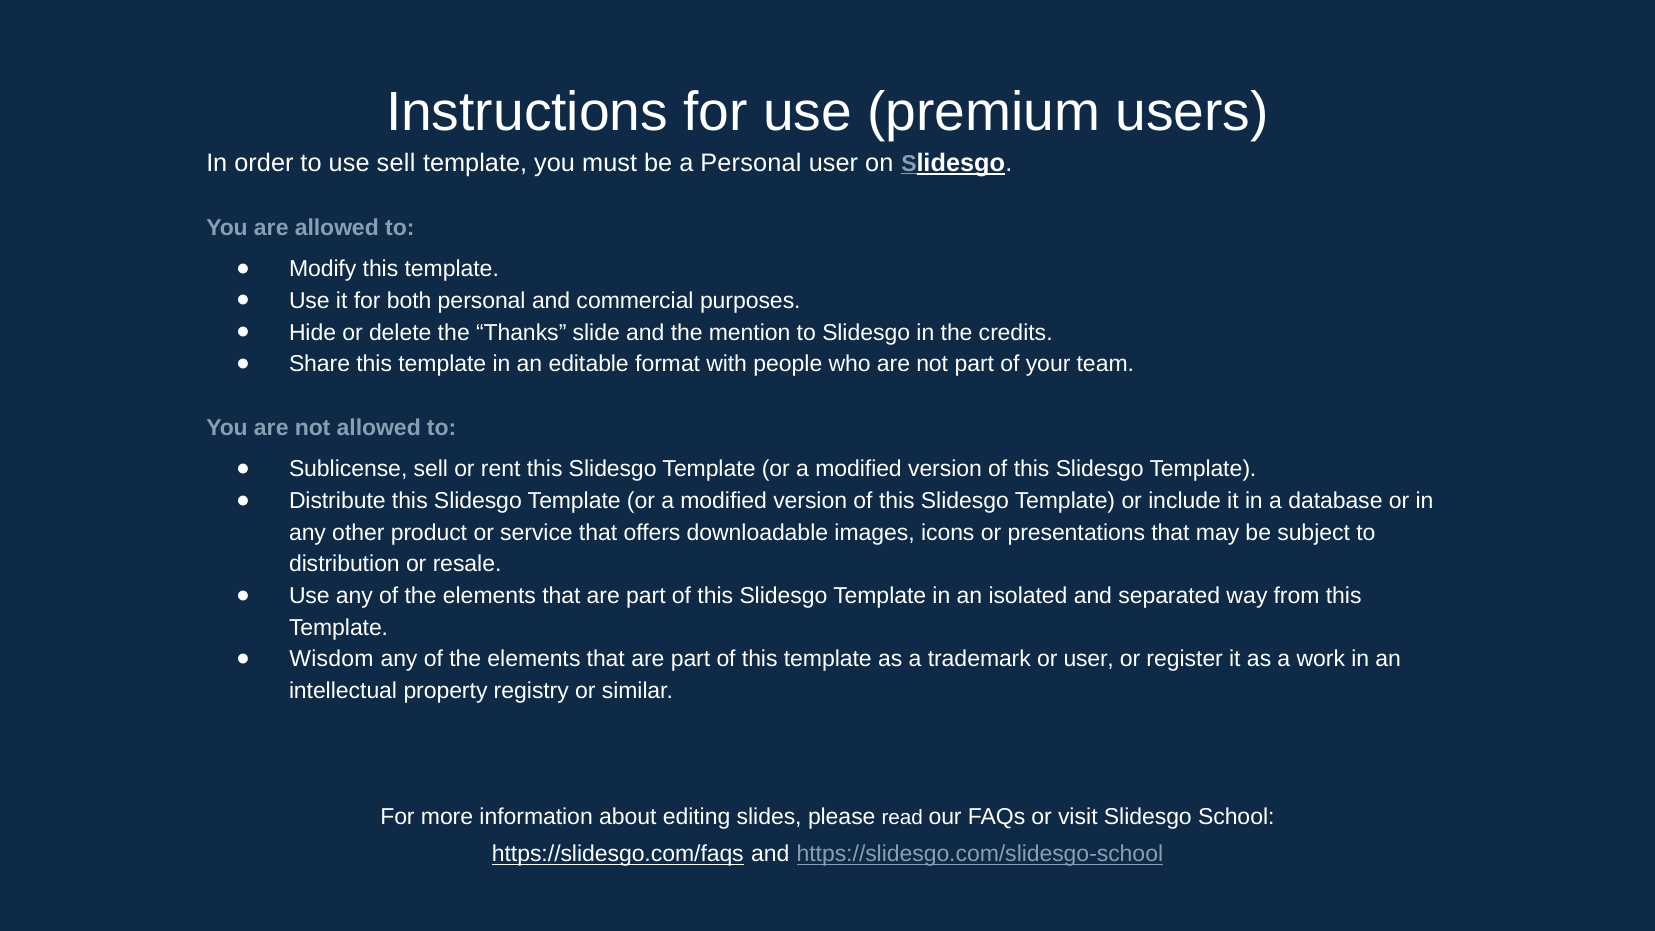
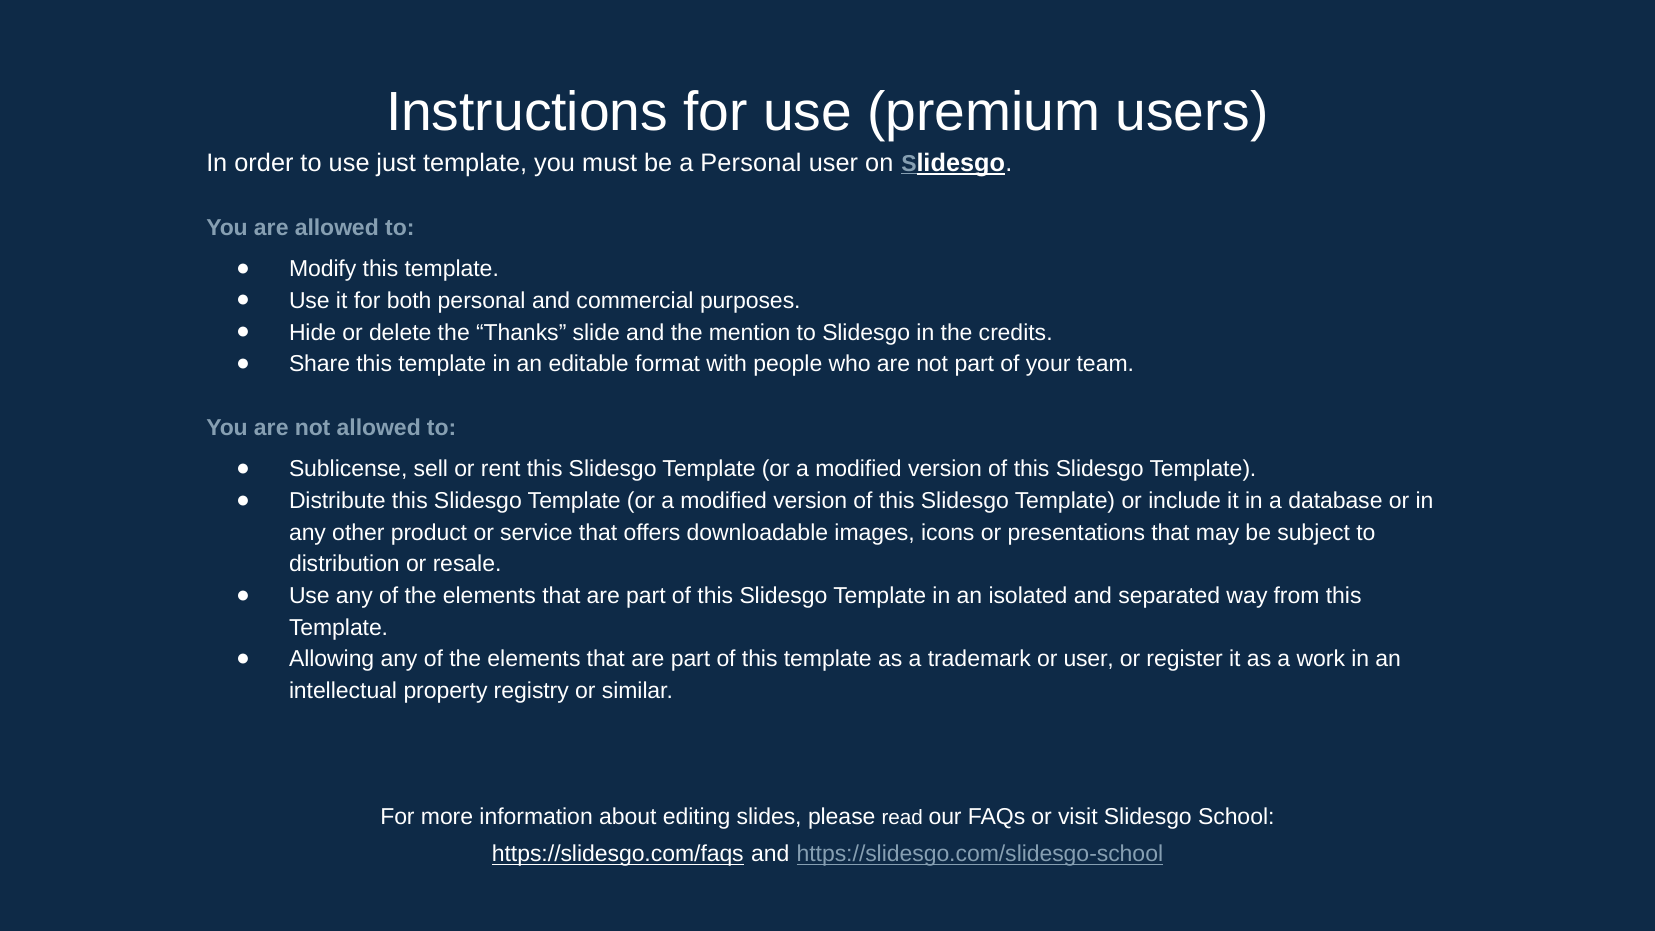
use sell: sell -> just (396, 163)
Wisdom: Wisdom -> Allowing (332, 659)
